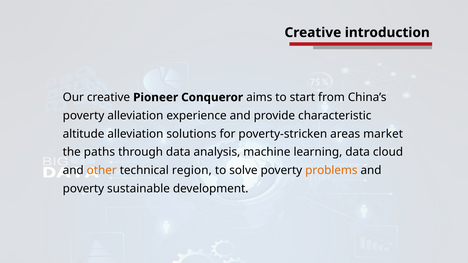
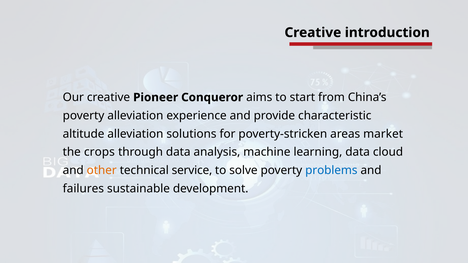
paths: paths -> crops (99, 152)
region: region -> service (192, 170)
problems colour: orange -> blue (331, 170)
poverty: poverty -> failures (83, 189)
